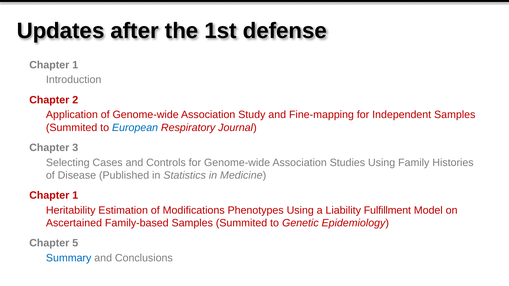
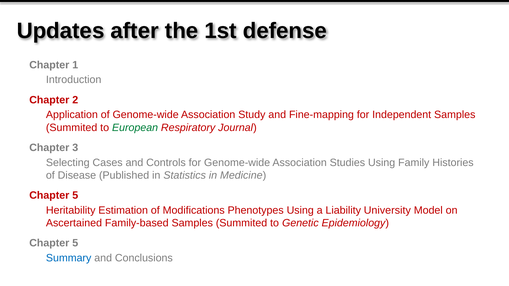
European colour: blue -> green (135, 128)
1: 1 -> 5 (75, 196)
Fulfillment: Fulfillment -> University (387, 210)
